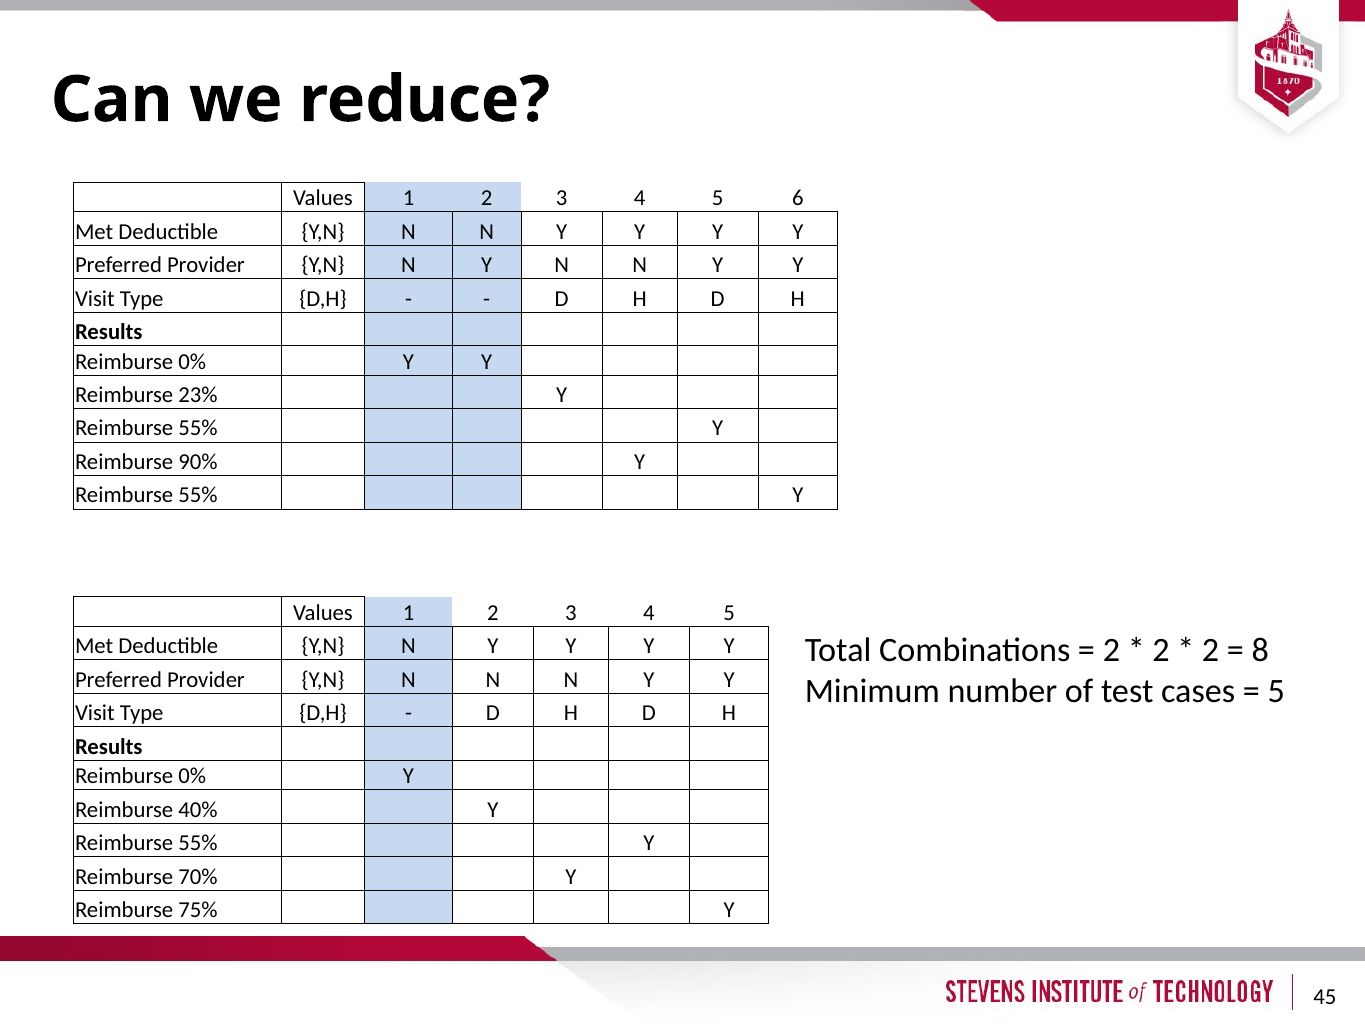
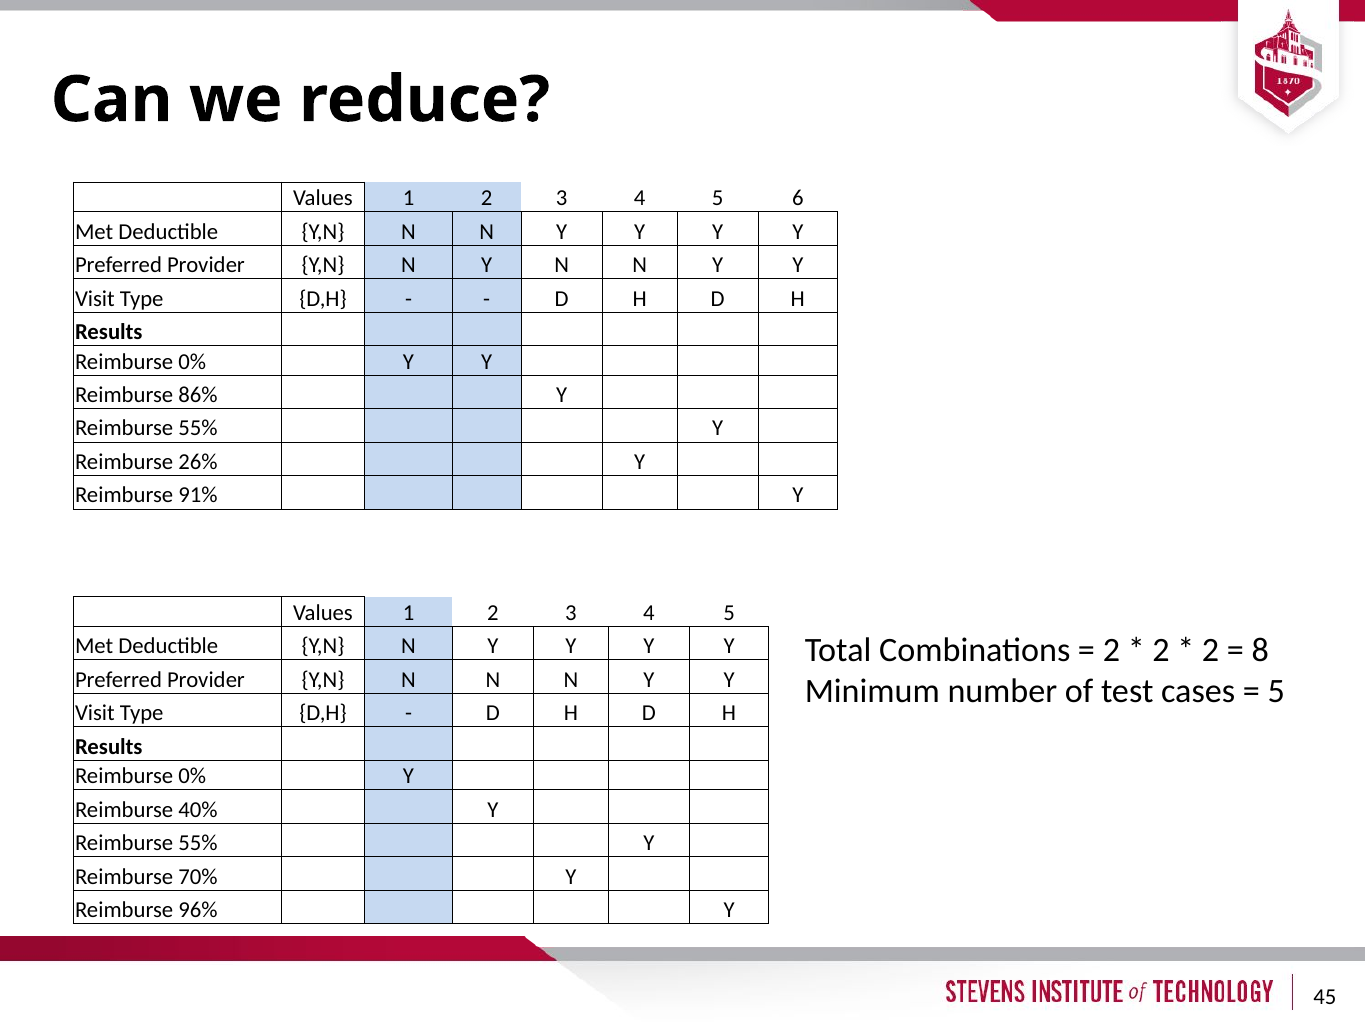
23%: 23% -> 86% (198, 395)
90%: 90% -> 26% (198, 462)
55%: 55% -> 91% (198, 495)
75%: 75% -> 96% (198, 910)
